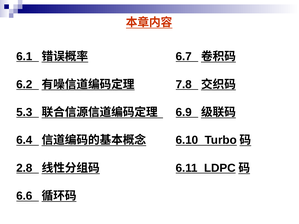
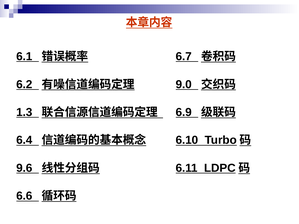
7.8: 7.8 -> 9.0 (184, 84)
5.3: 5.3 -> 1.3 (24, 112)
2.8: 2.8 -> 9.6 (24, 168)
